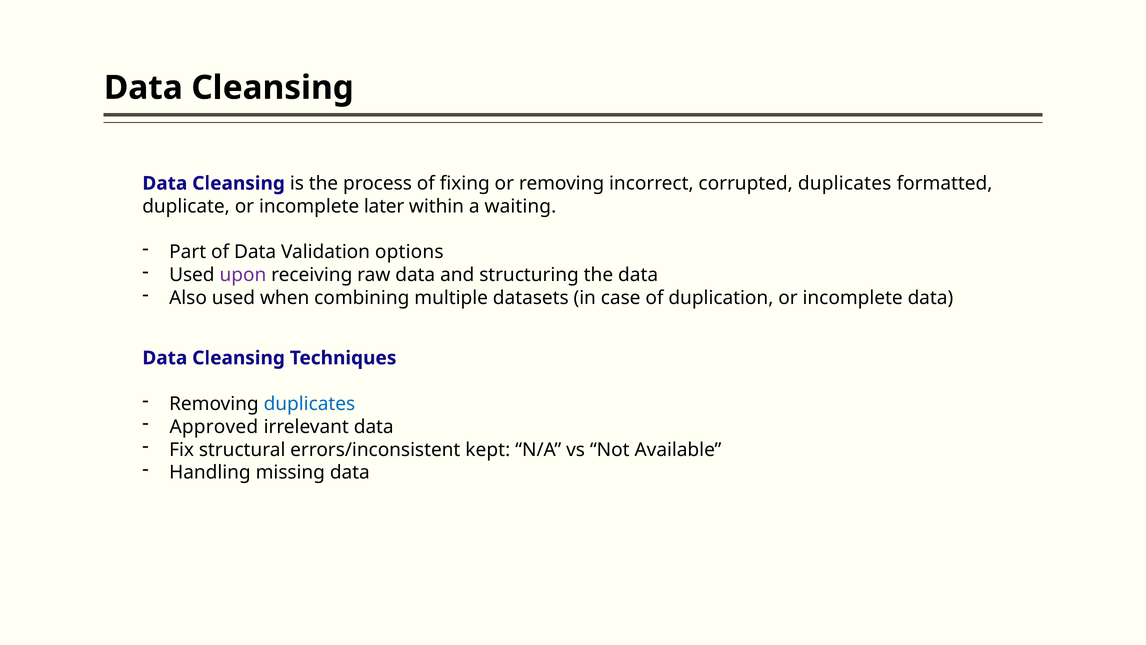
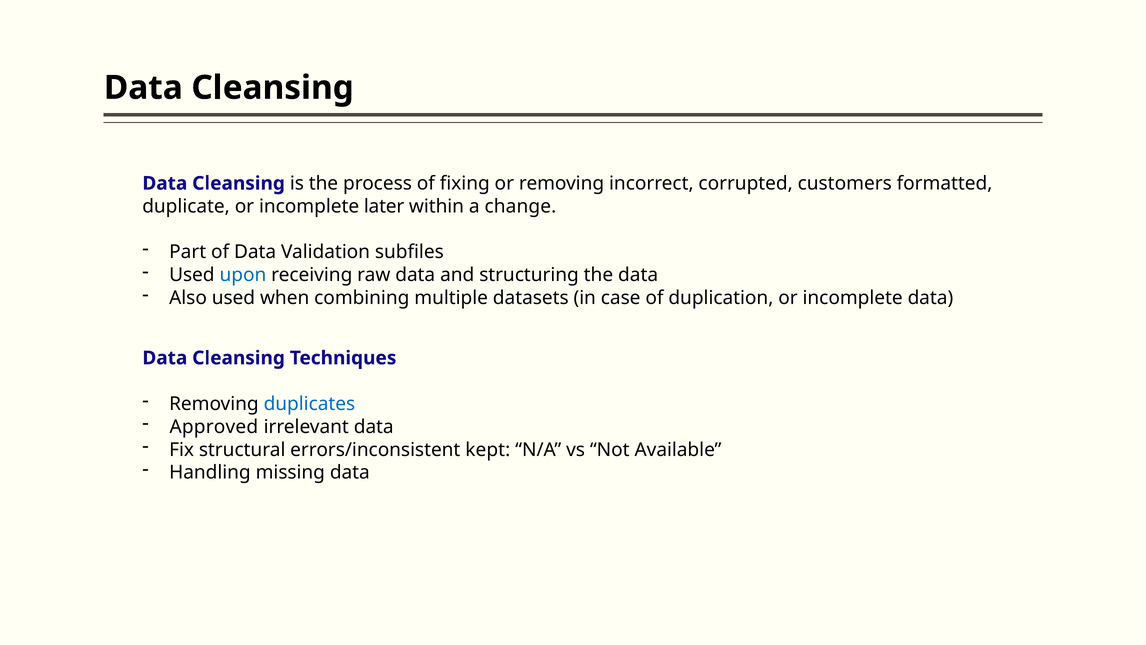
corrupted duplicates: duplicates -> customers (845, 183)
waiting: waiting -> change (520, 206)
options: options -> subfiles (409, 252)
upon colour: purple -> blue (243, 275)
